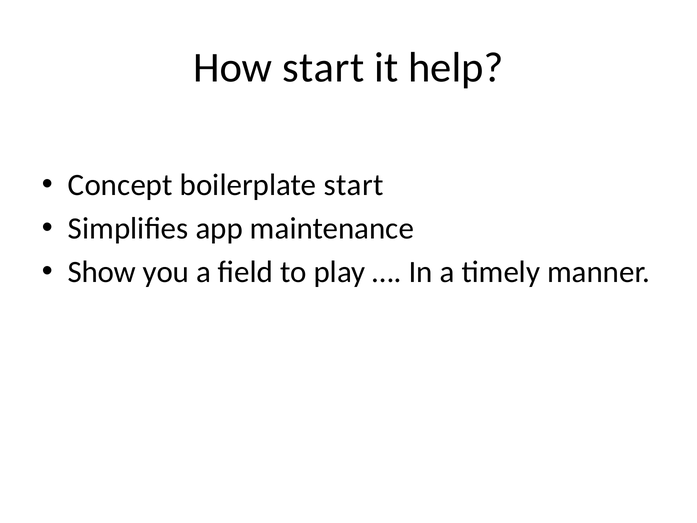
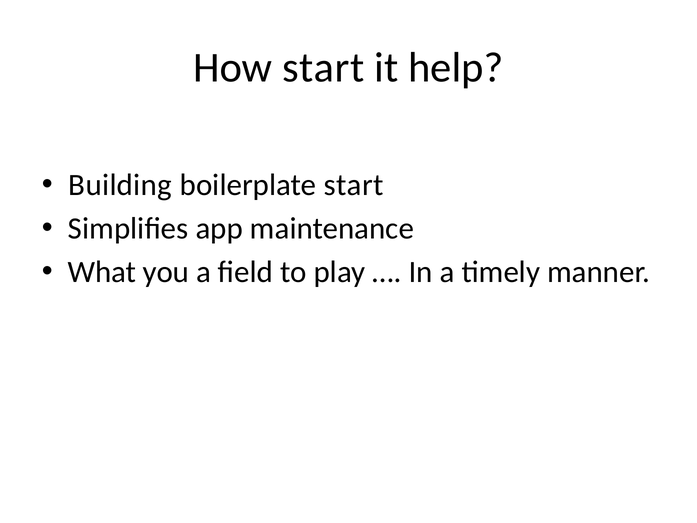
Concept: Concept -> Building (120, 185)
Show: Show -> What (102, 272)
